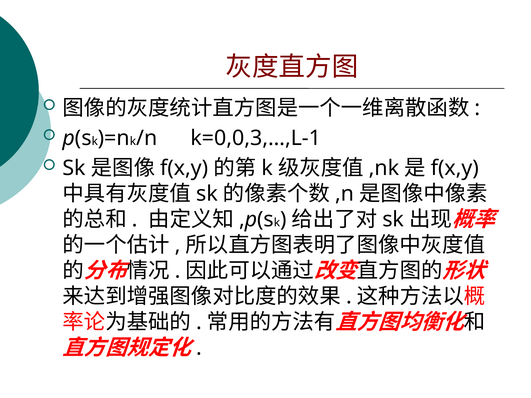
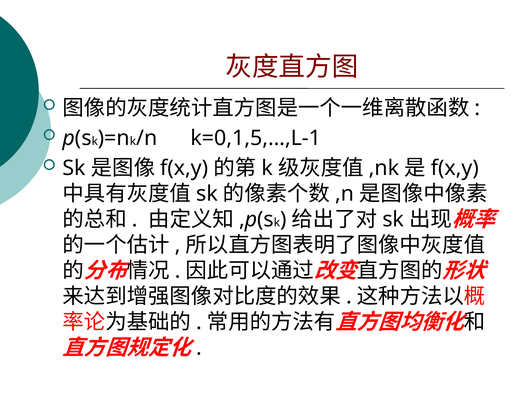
k=0,0,3,…,L-1: k=0,0,3,…,L-1 -> k=0,1,5,…,L-1 (256, 138)
